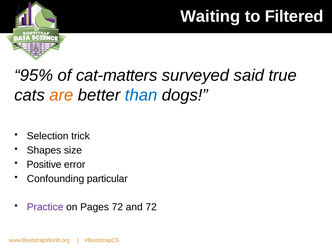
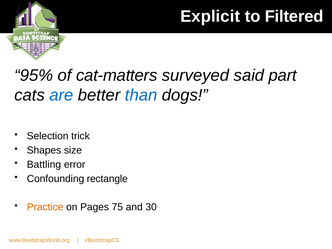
Waiting: Waiting -> Explicit (210, 16)
true: true -> part (283, 75)
are colour: orange -> blue (61, 95)
Positive: Positive -> Battling (44, 164)
particular: particular -> rectangle (107, 179)
Practice colour: purple -> orange (45, 207)
Pages 72: 72 -> 75 (117, 207)
and 72: 72 -> 30 (151, 207)
